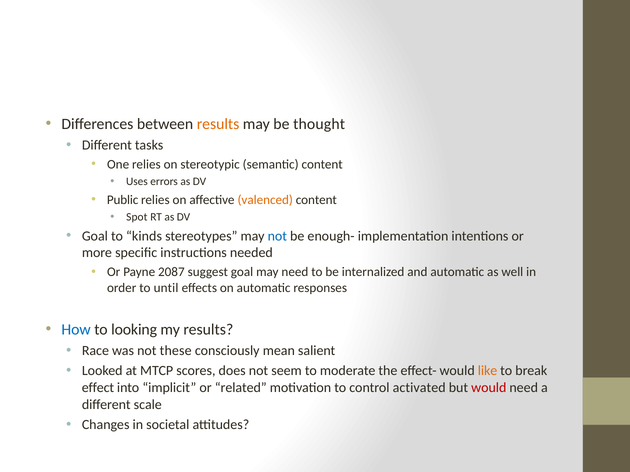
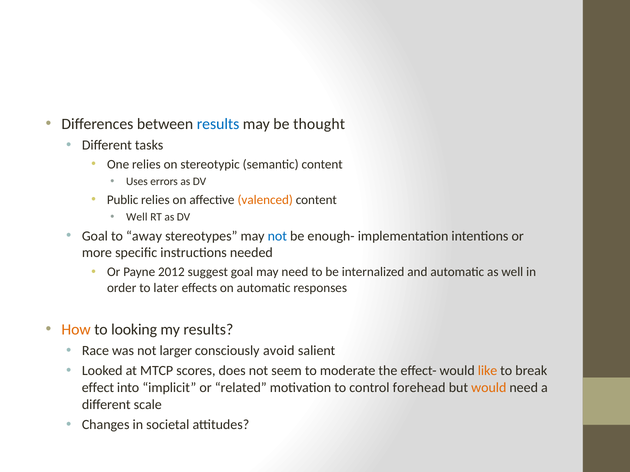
results colour: orange -> blue (218, 124)
Spot: Spot -> Well (137, 217)
kinds: kinds -> away (144, 236)
2087: 2087 -> 2012 (171, 272)
until: until -> later (166, 288)
How colour: blue -> orange (76, 330)
these: these -> larger (176, 351)
mean: mean -> avoid (279, 351)
activated: activated -> forehead (419, 388)
would colour: red -> orange (489, 388)
